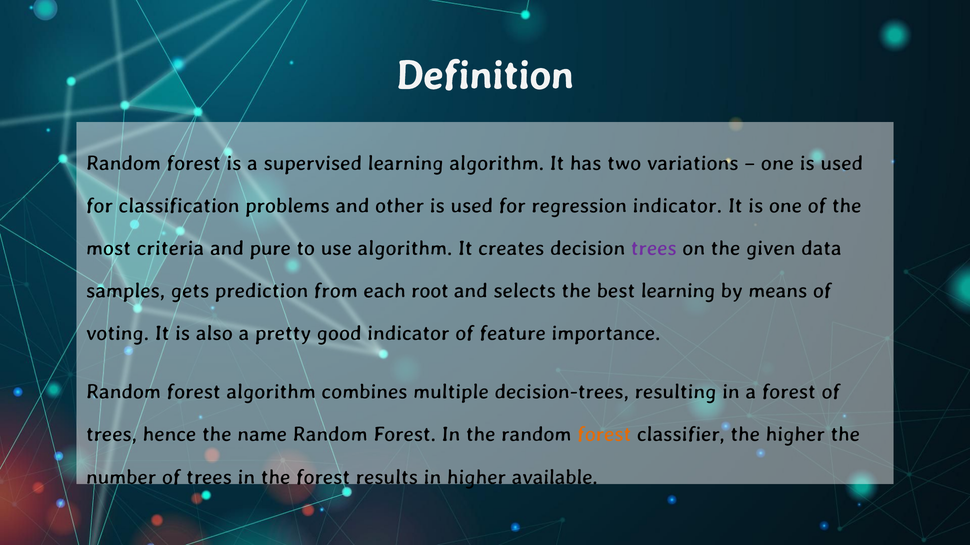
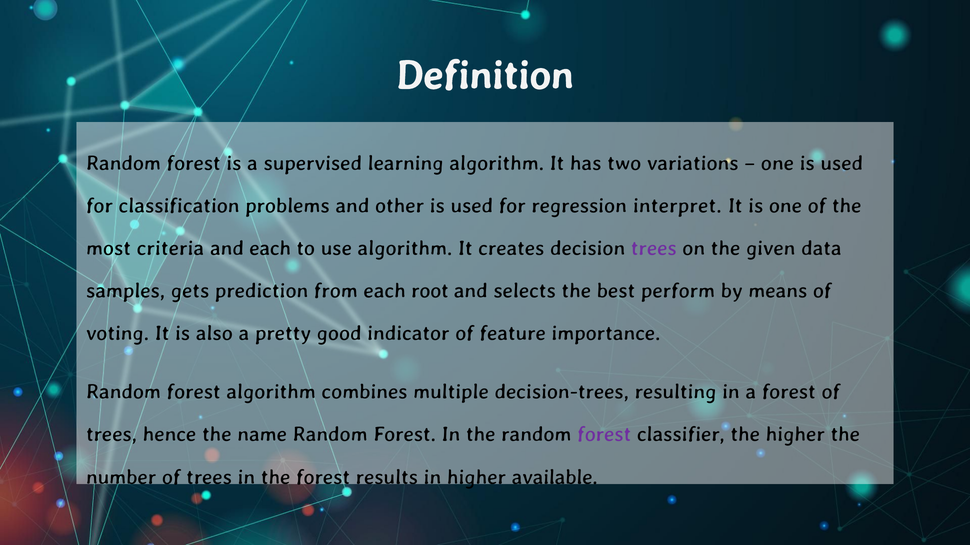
regression indicator: indicator -> interpret (677, 206)
and pure: pure -> each (270, 249)
best learning: learning -> perform (678, 291)
forest colour: orange -> purple (604, 435)
